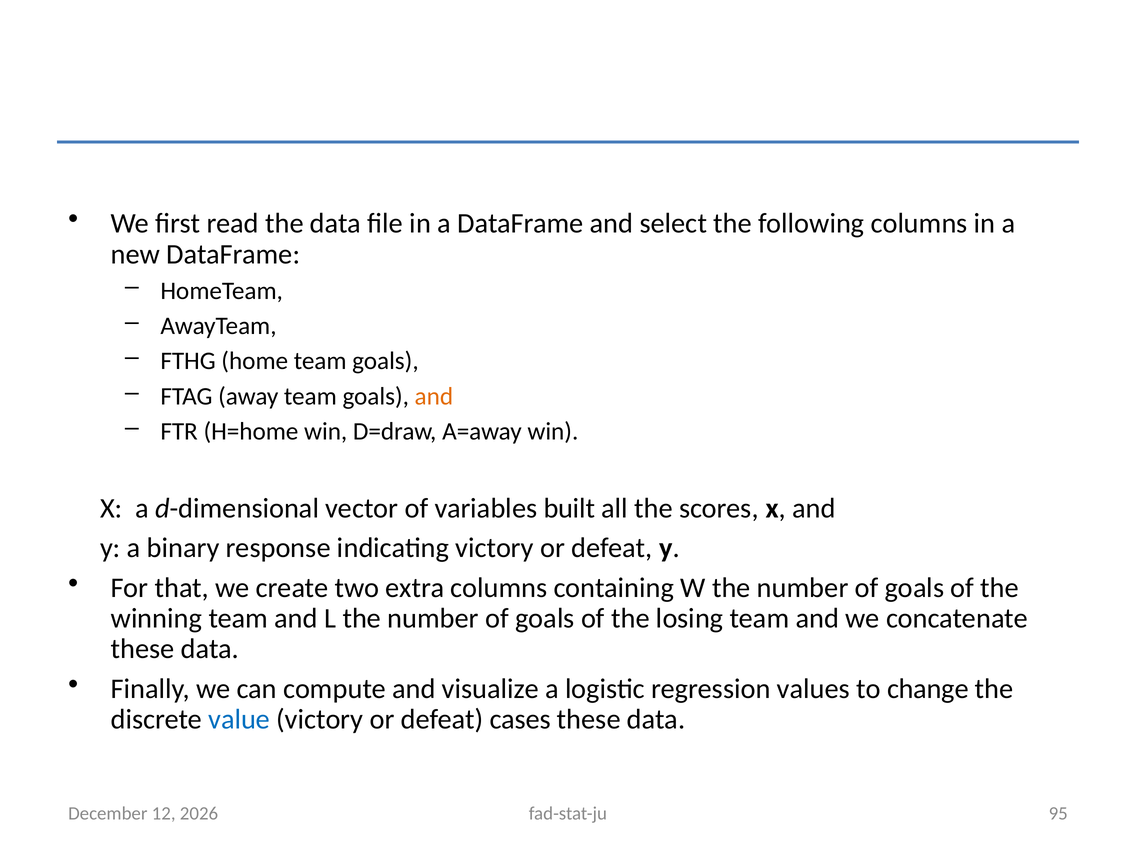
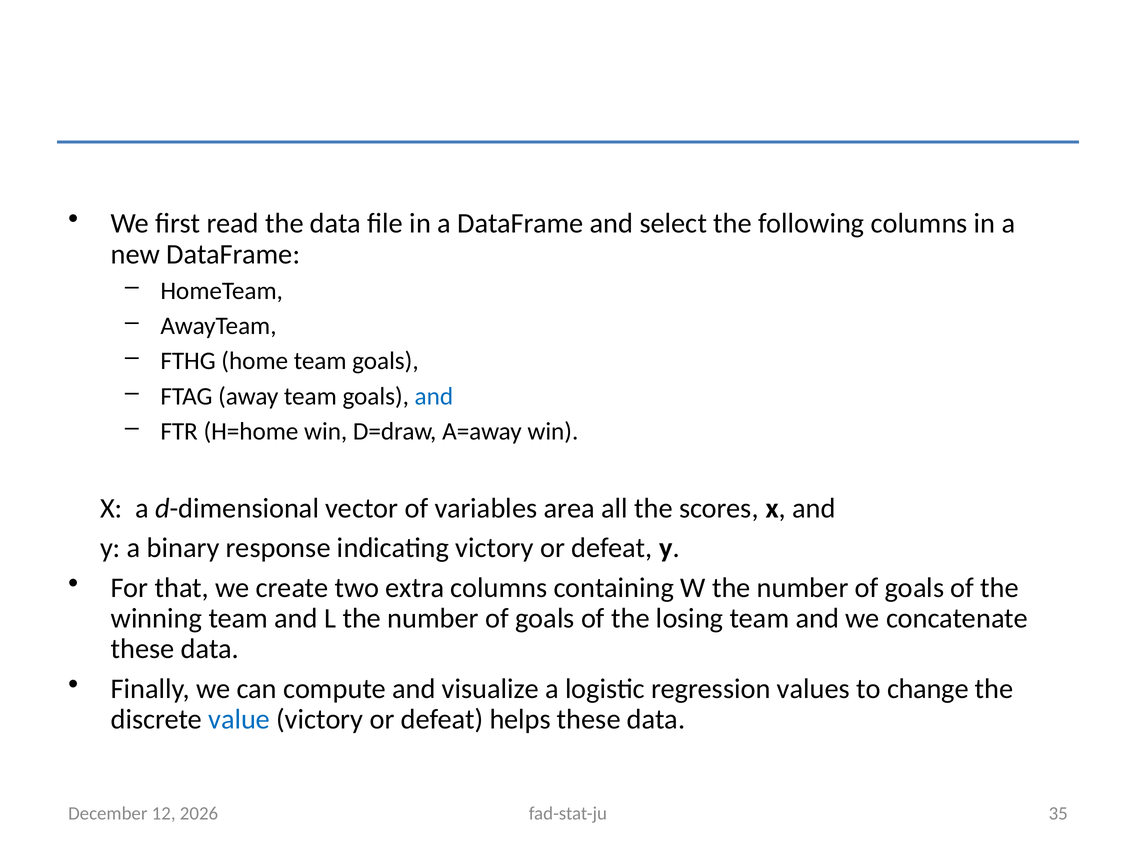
and colour: orange -> blue (434, 396)
built: built -> area (569, 508)
cases: cases -> helps (520, 720)
95: 95 -> 35 (1058, 813)
